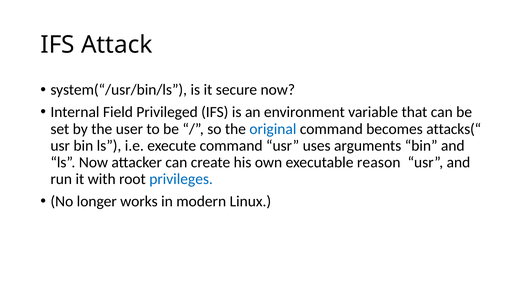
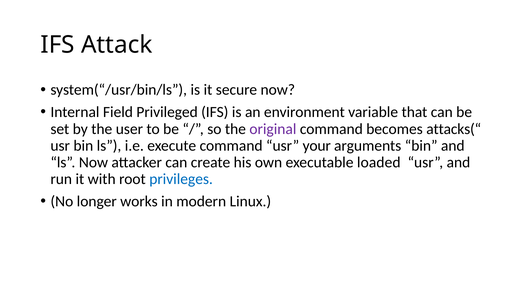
original colour: blue -> purple (273, 129)
uses: uses -> your (317, 146)
reason: reason -> loaded (379, 162)
